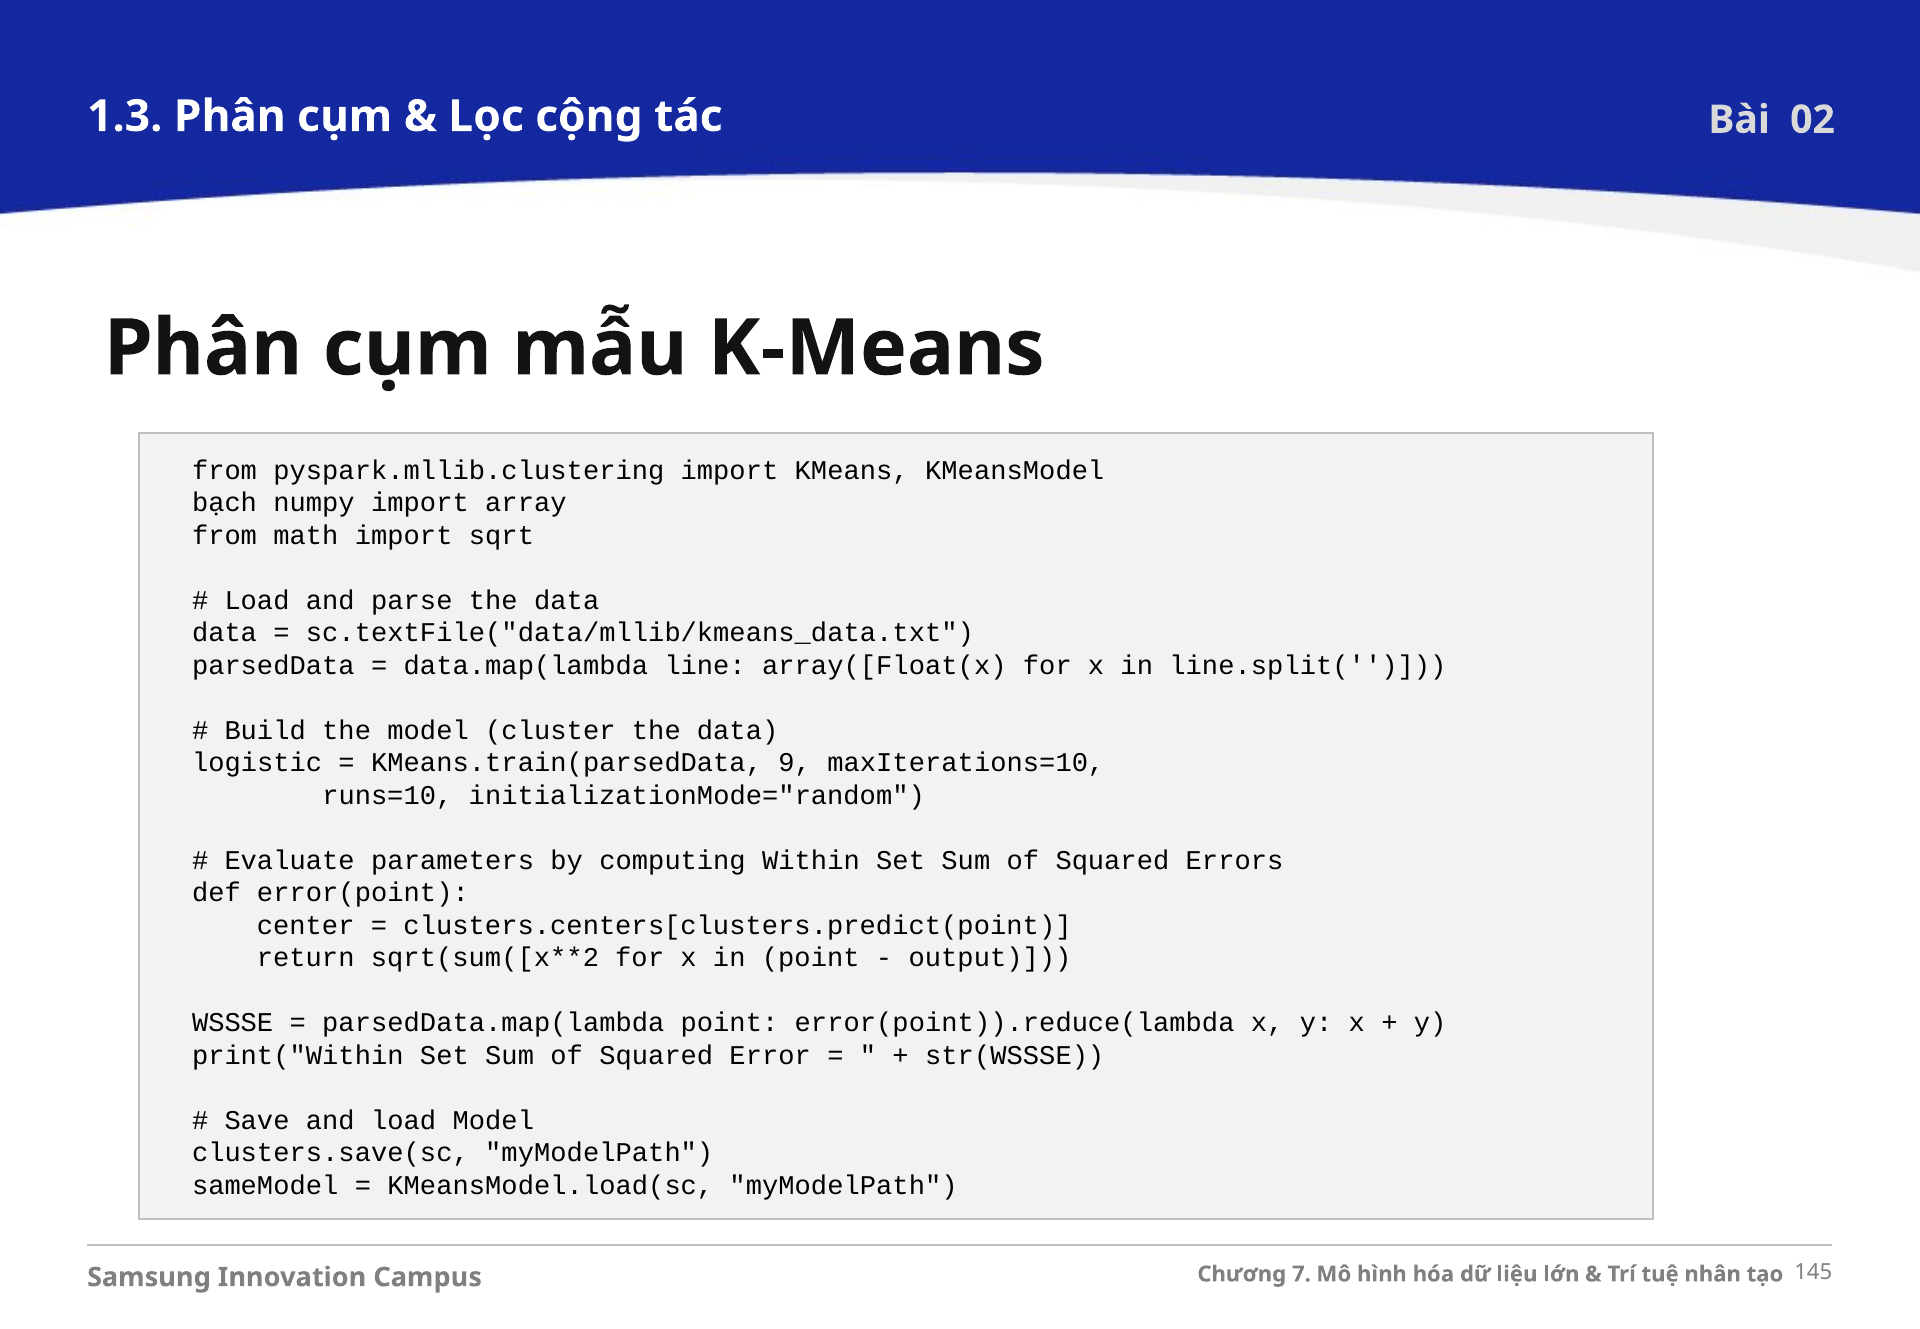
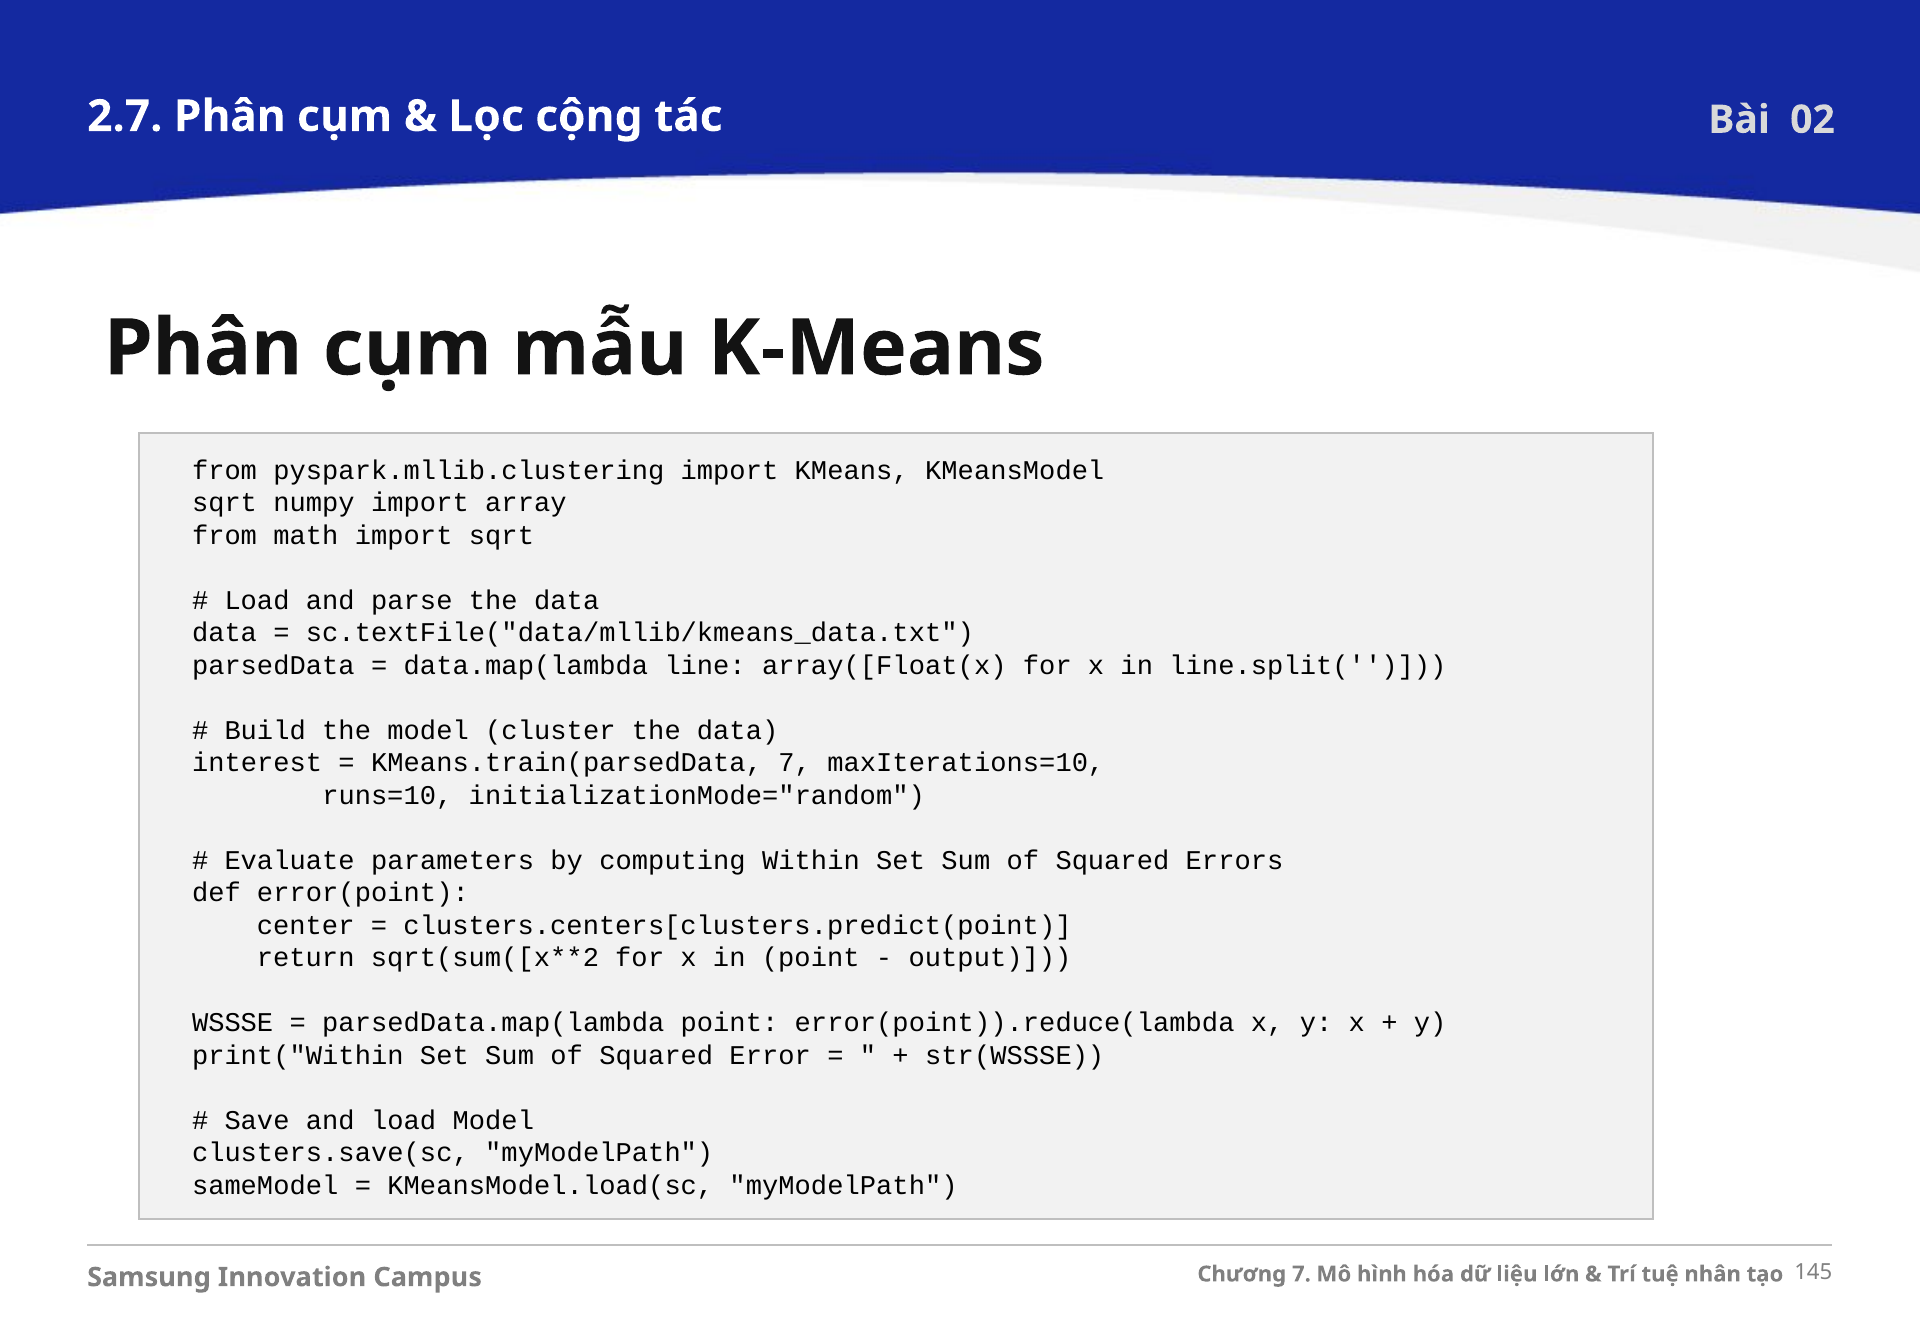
1.3: 1.3 -> 2.7 (125, 116)
bạch: bạch -> sqrt (225, 503)
logistic: logistic -> interest (257, 763)
KMeans.train(parsedData 9: 9 -> 7 (795, 763)
